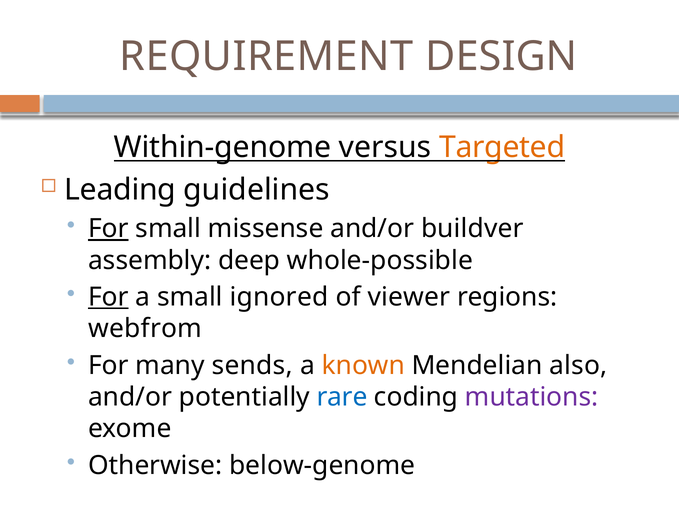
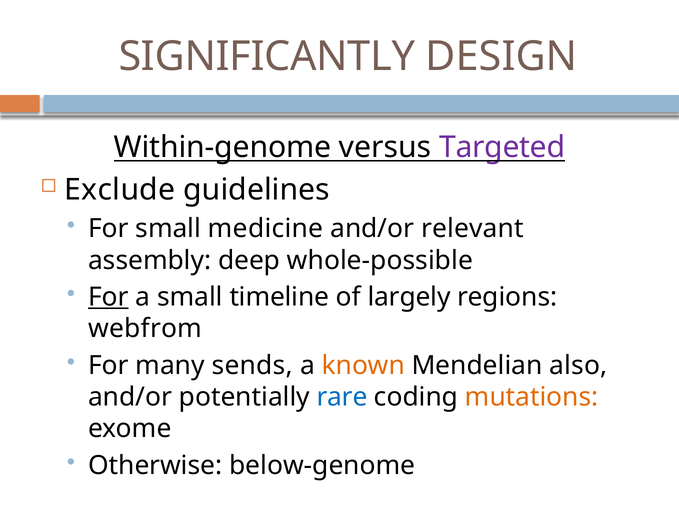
REQUIREMENT: REQUIREMENT -> SIGNIFICANTLY (267, 57)
Targeted colour: orange -> purple (502, 147)
Leading: Leading -> Exclude (120, 190)
For underline: present -> none (108, 229)
missense: missense -> medicine (266, 229)
buildver: buildver -> relevant (472, 229)
ignored: ignored -> timeline (279, 297)
viewer: viewer -> largely (409, 297)
mutations colour: purple -> orange (532, 397)
